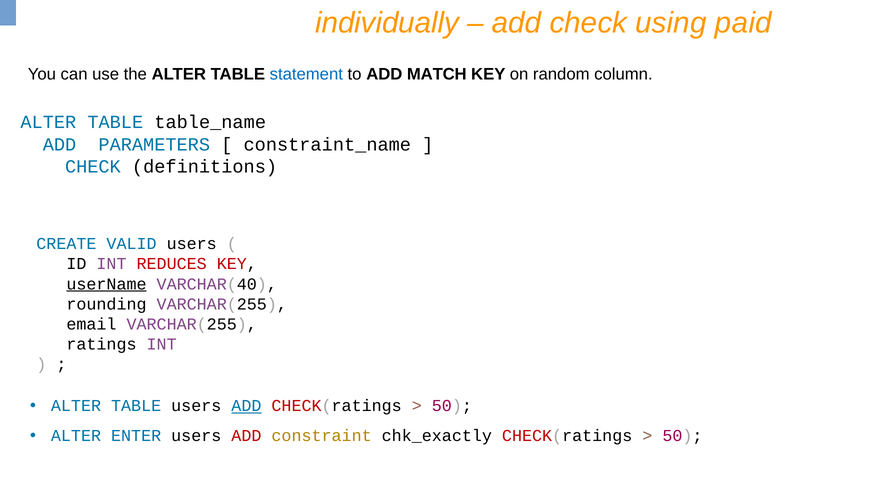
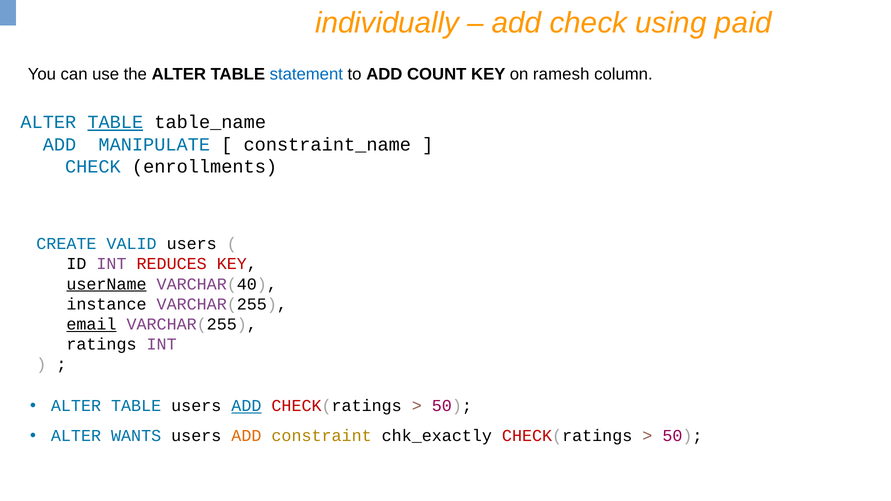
MATCH: MATCH -> COUNT (437, 74)
random: random -> ramesh (561, 74)
TABLE underline: none -> present (115, 122)
PARAMETERS: PARAMETERS -> MANIPULATE (154, 145)
definitions: definitions -> enrollments (205, 167)
rounding: rounding -> instance (106, 304)
email underline: none -> present (91, 324)
ENTER: ENTER -> WANTS (136, 436)
ADD colour: red -> orange (246, 436)
